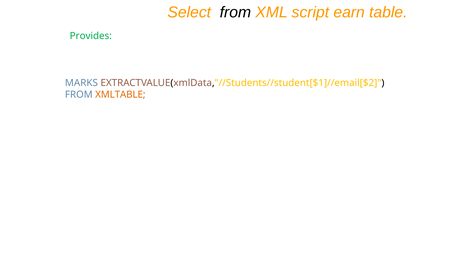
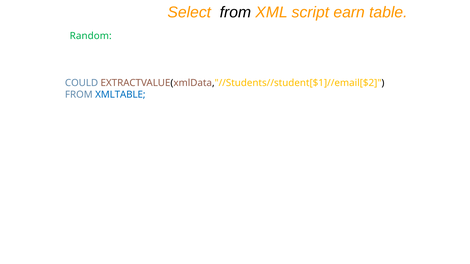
Provides: Provides -> Random (91, 36)
MARKS: MARKS -> COULD (82, 83)
XMLTABLE colour: orange -> blue (120, 95)
